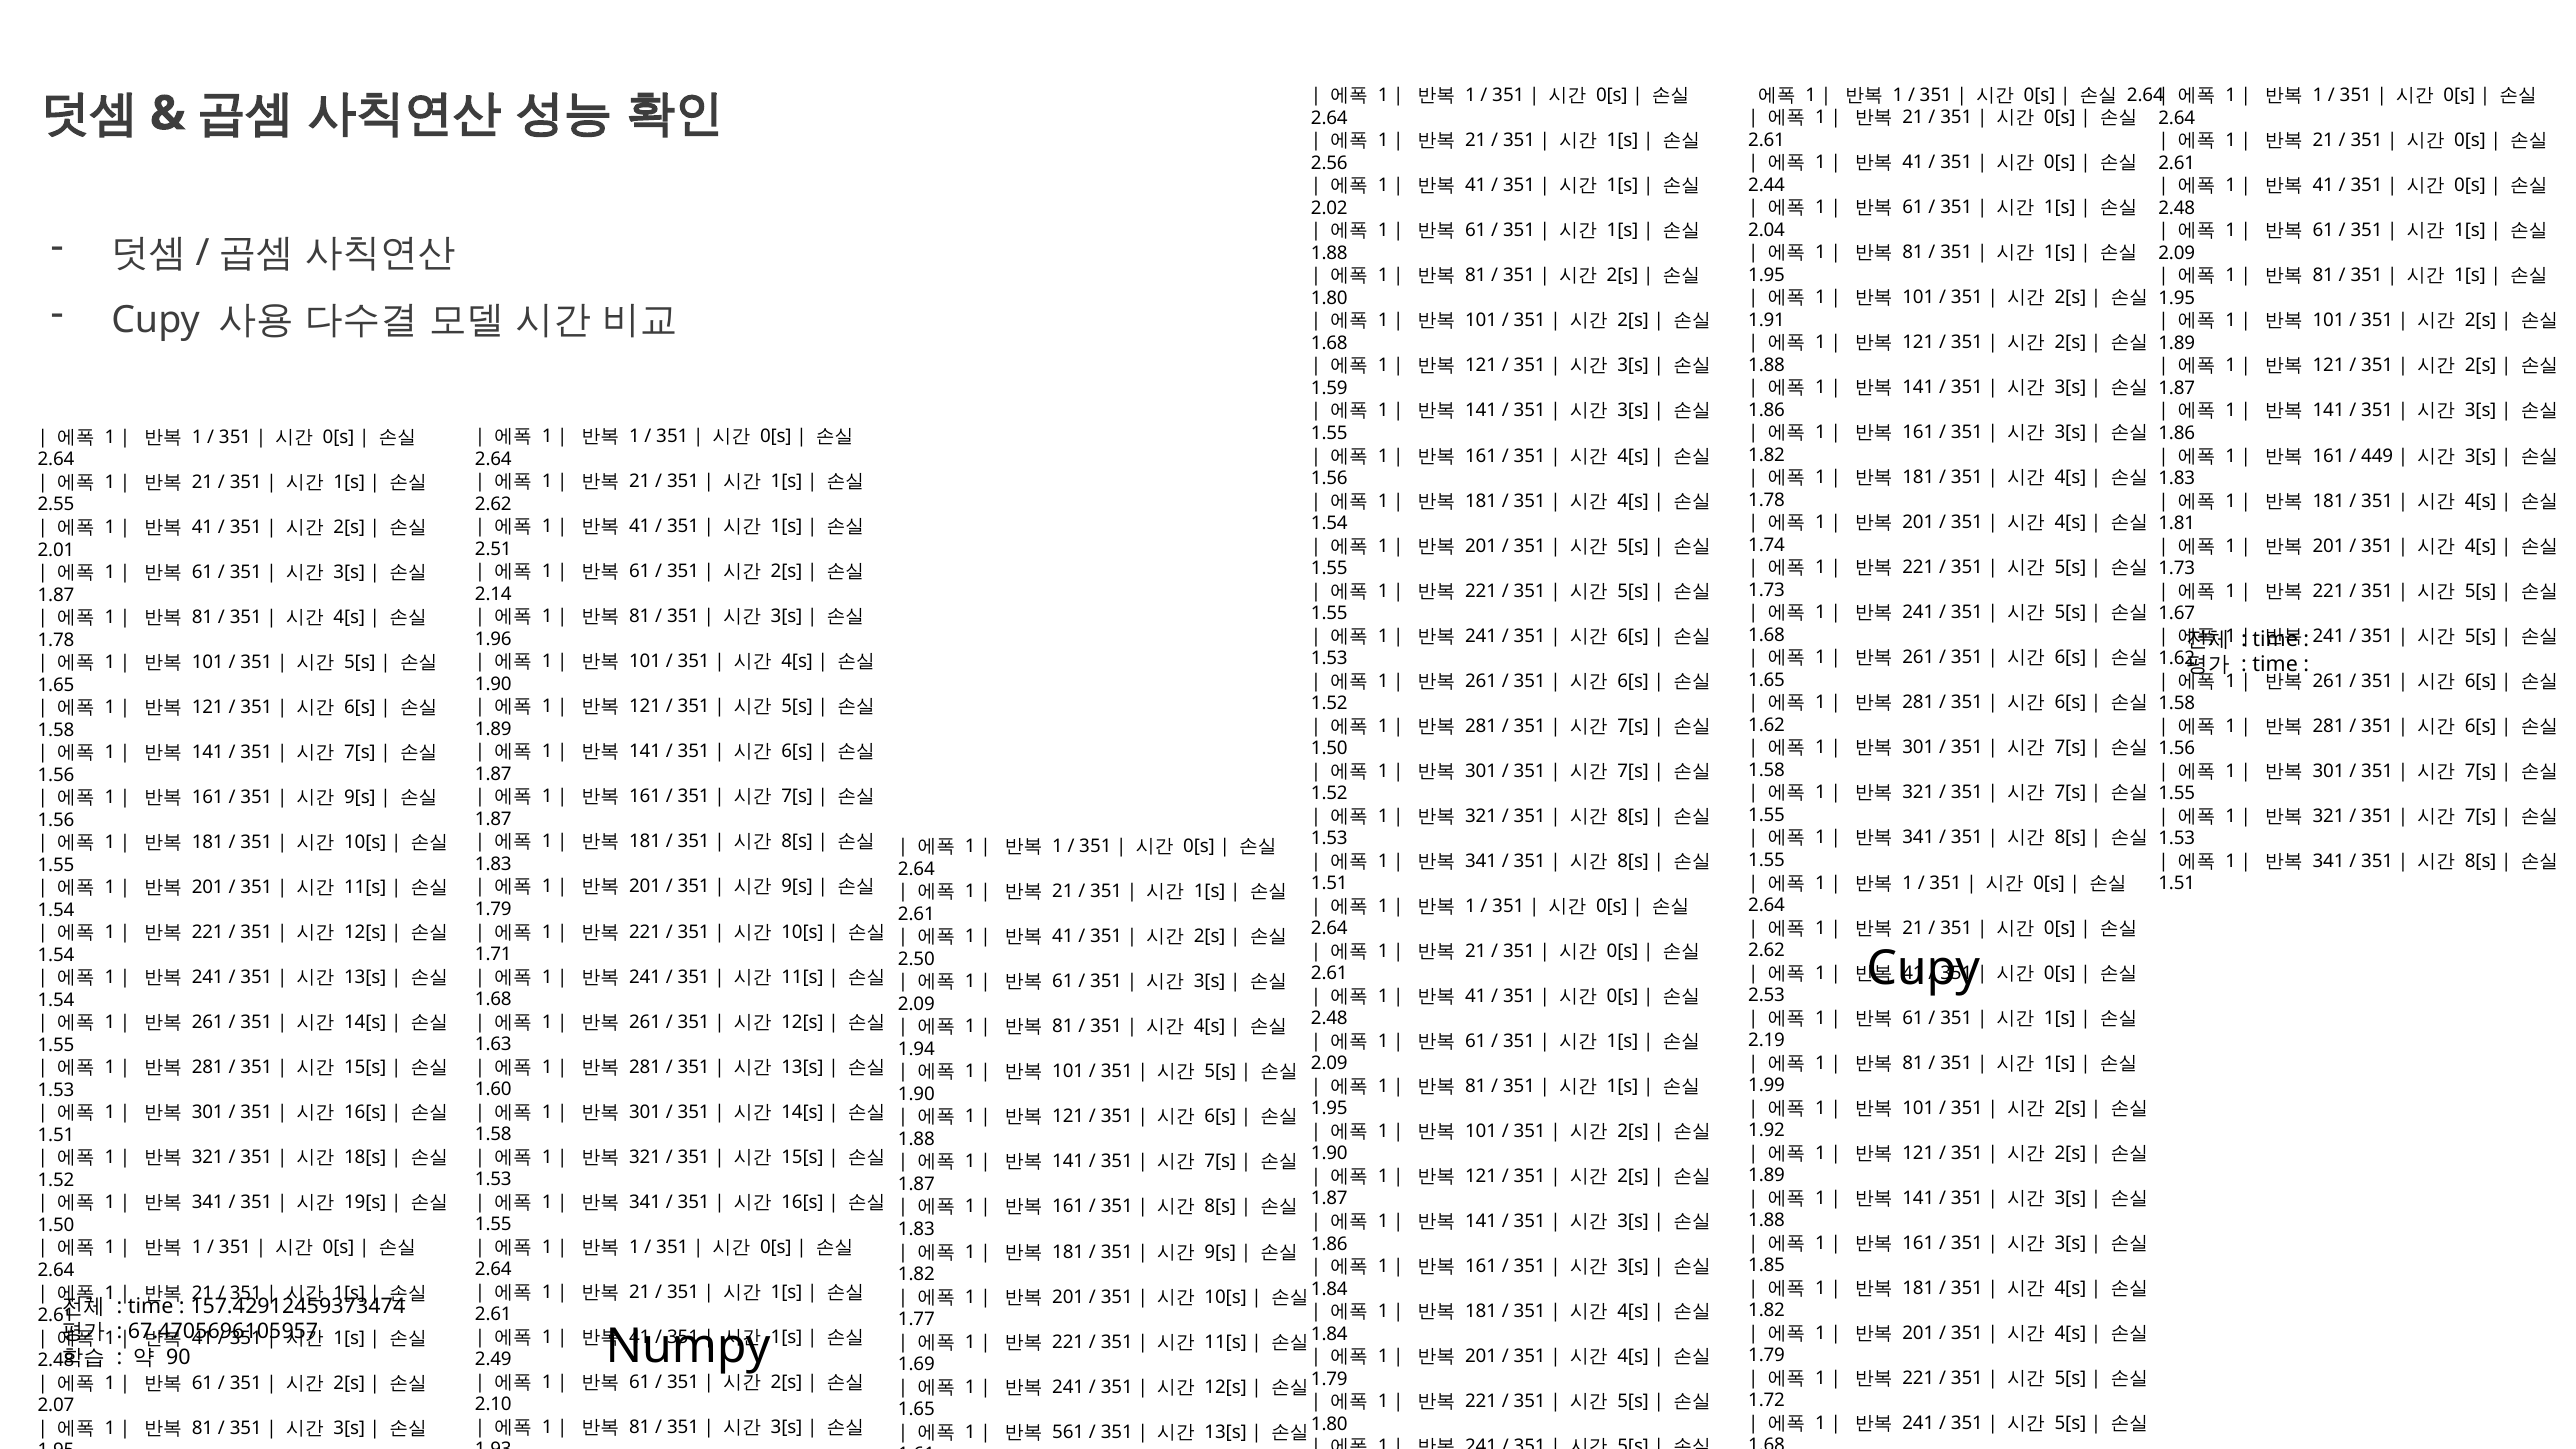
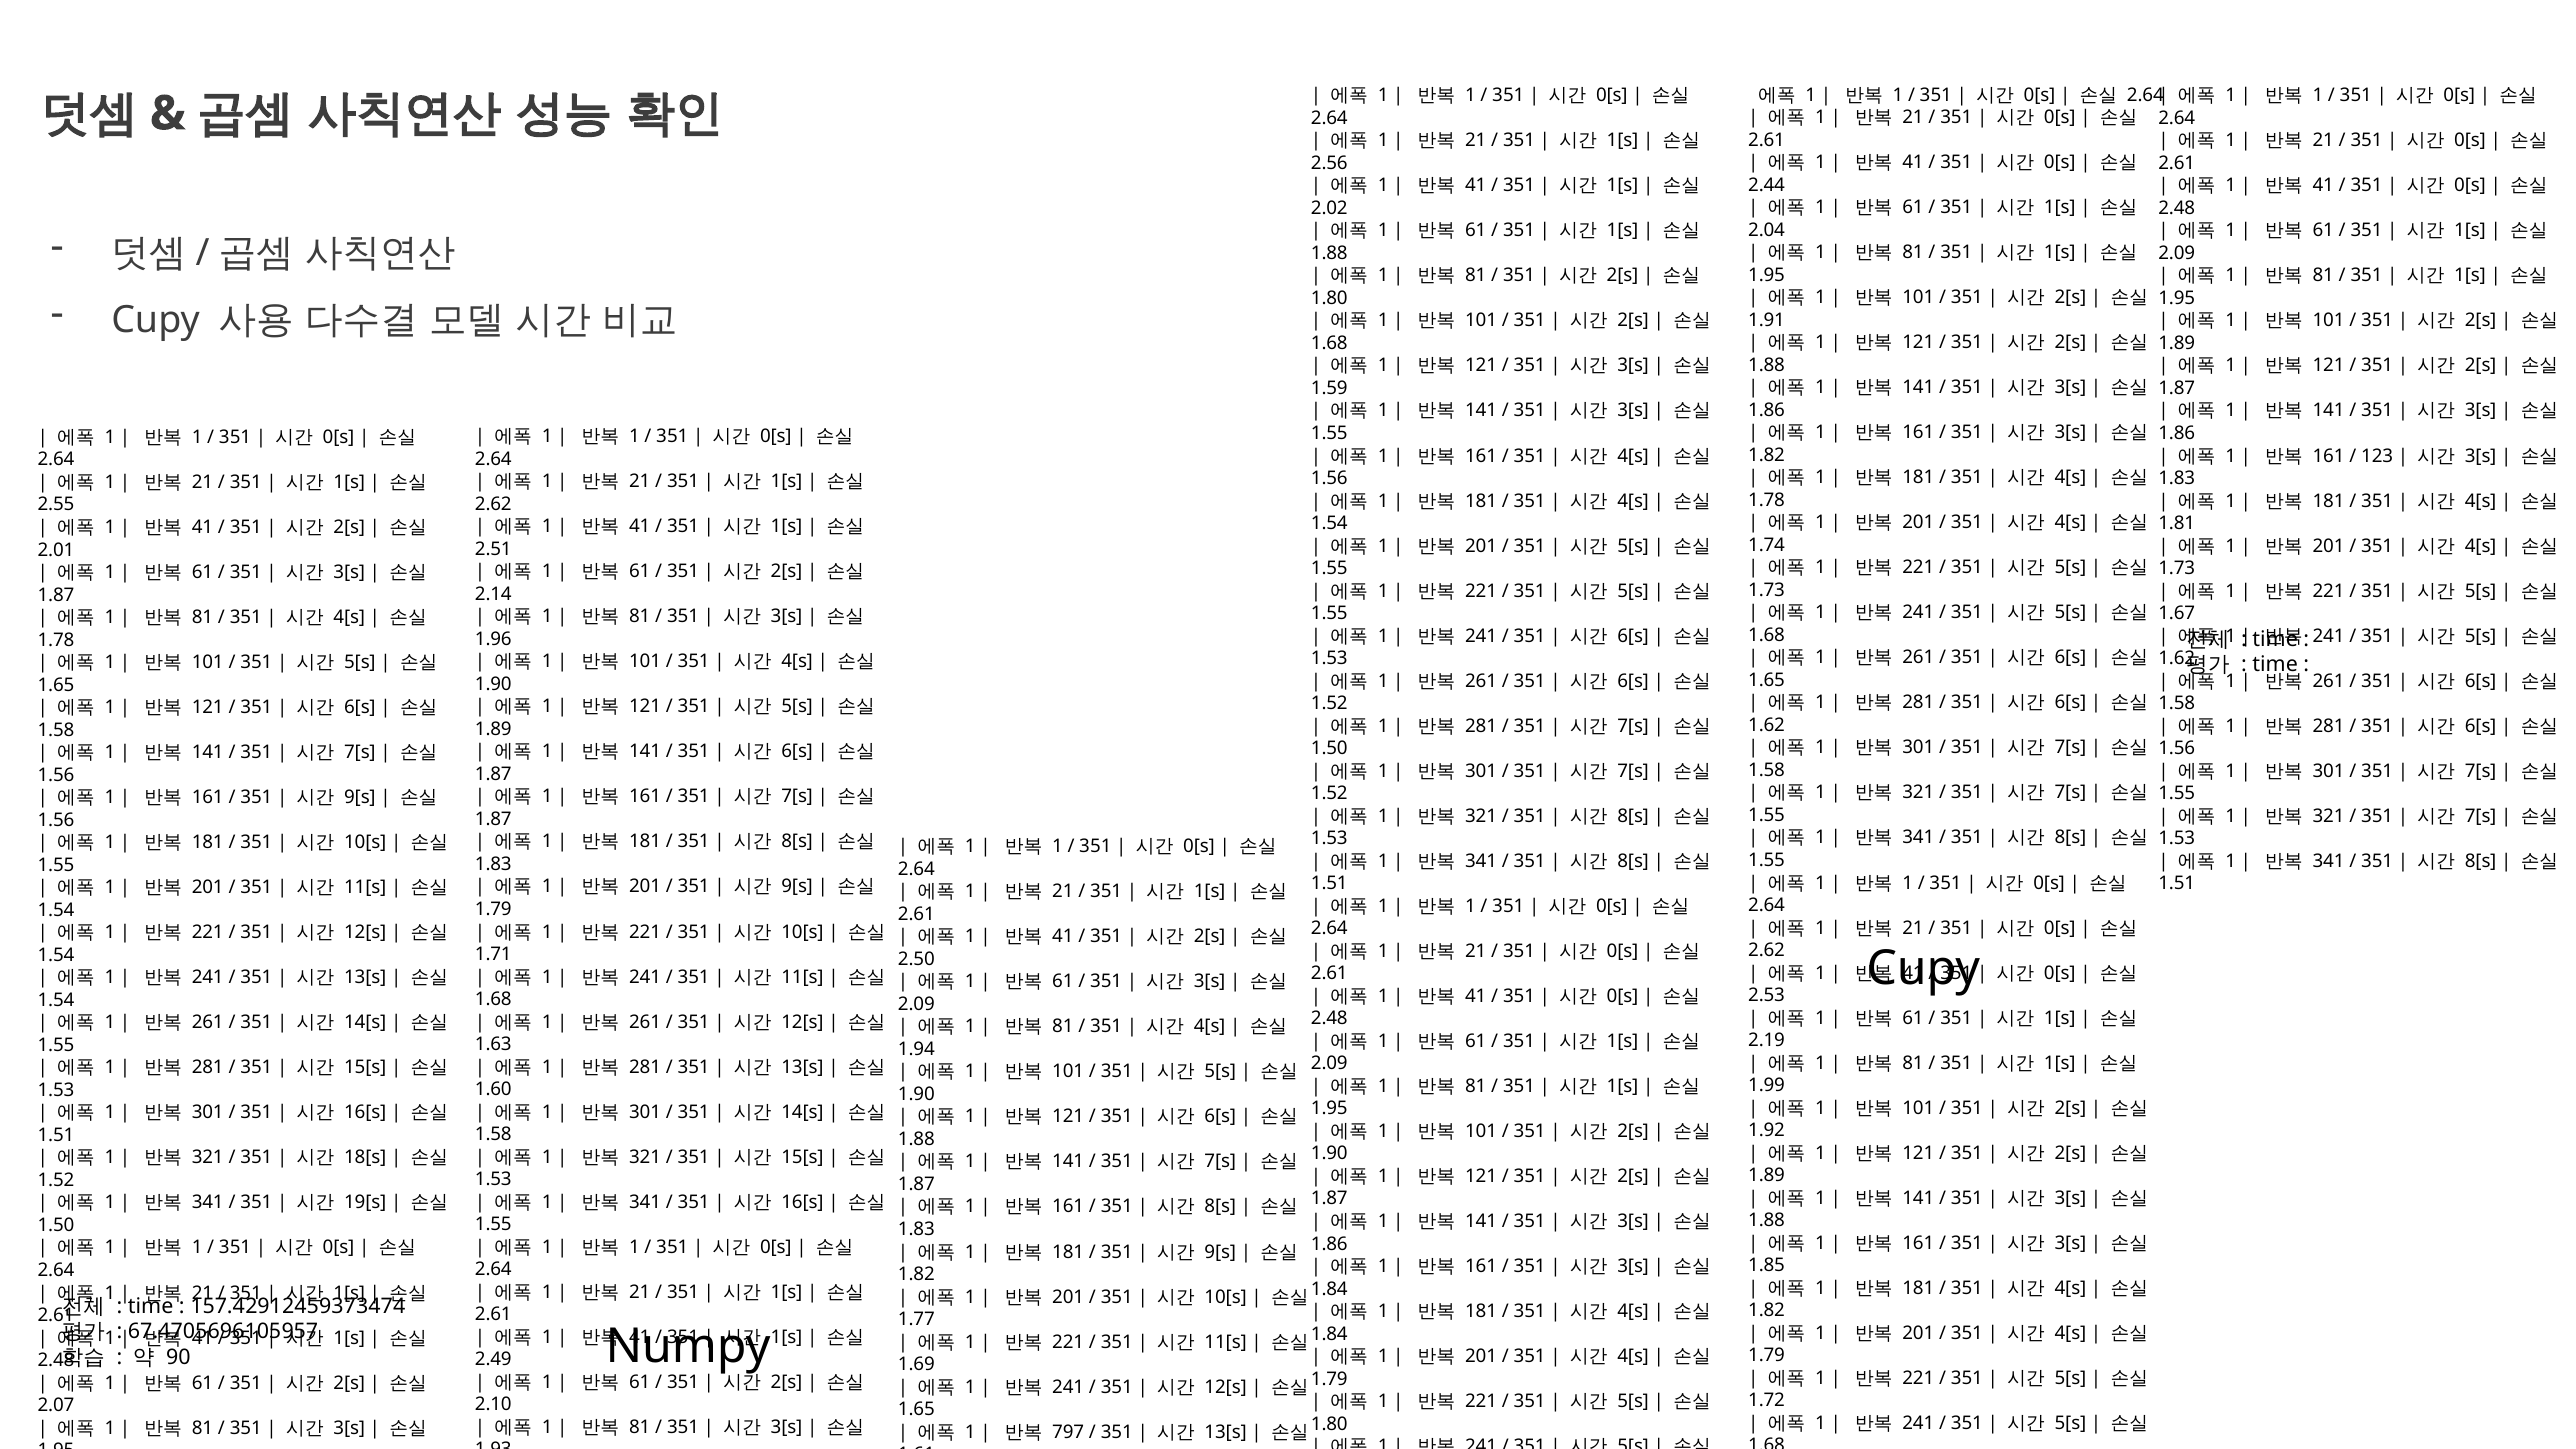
449: 449 -> 123 (2377, 456)
561: 561 -> 797 (1068, 1432)
